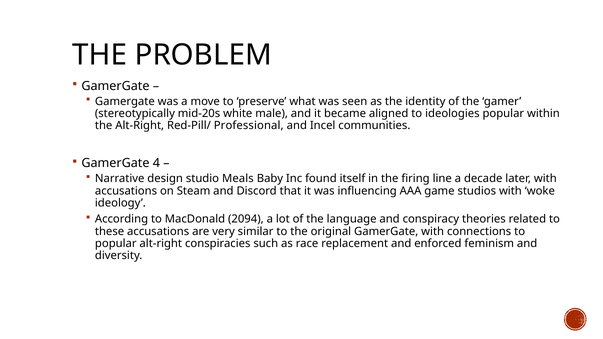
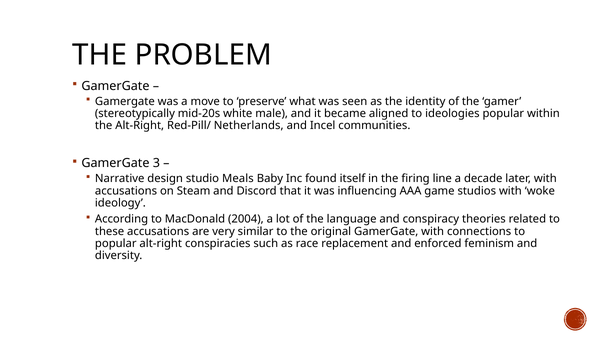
Professional: Professional -> Netherlands (249, 126)
4: 4 -> 3 (156, 163)
2094: 2094 -> 2004 (246, 219)
